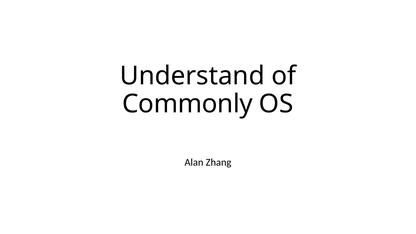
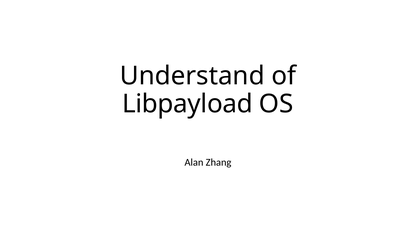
Commonly: Commonly -> Libpayload (187, 104)
